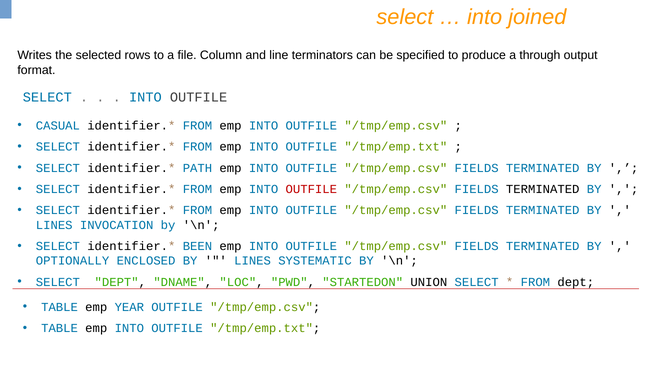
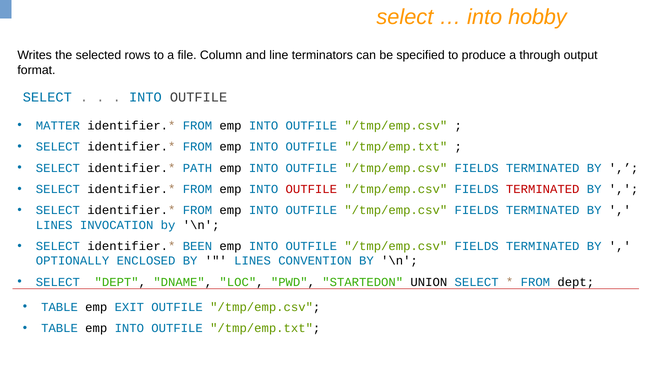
joined: joined -> hobby (537, 17)
CASUAL: CASUAL -> MATTER (58, 126)
TERMINATED colour: black -> red (543, 189)
SYSTEMATIC: SYSTEMATIC -> CONVENTION (315, 261)
YEAR: YEAR -> EXIT (129, 307)
